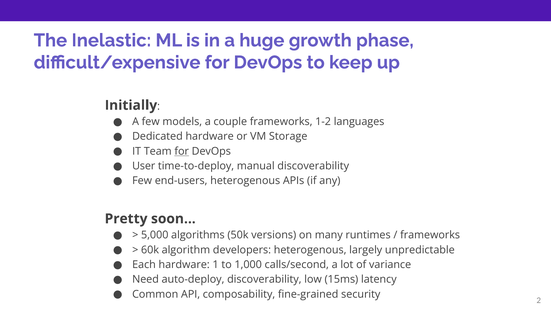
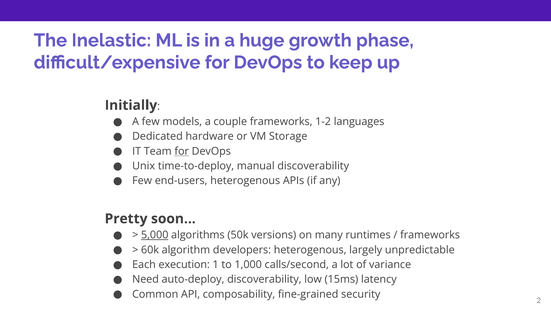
User: User -> Unix (144, 166)
5,000 underline: none -> present (155, 235)
Each hardware: hardware -> execution (184, 265)
